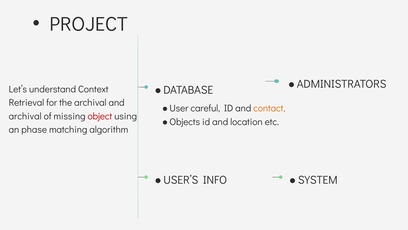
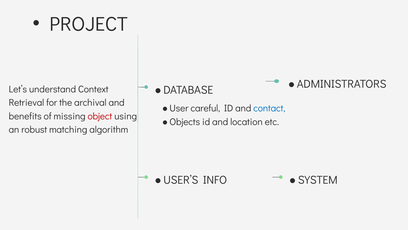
contact colour: orange -> blue (269, 108)
archival: archival -> benefits (25, 116)
phase: phase -> robust (34, 129)
